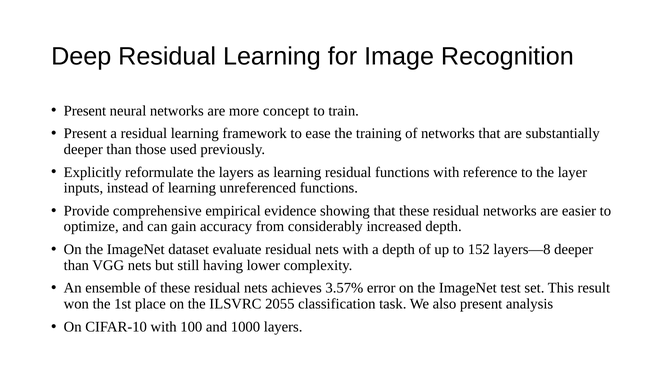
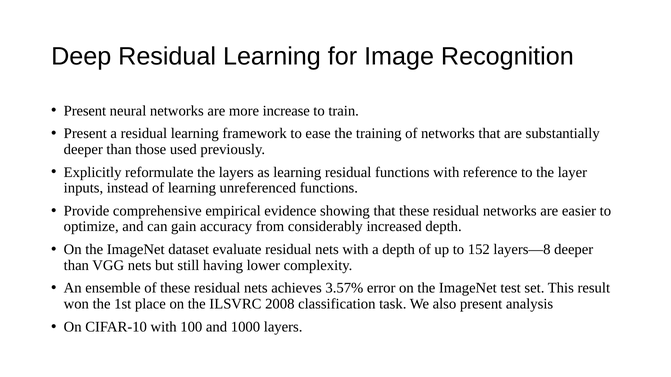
concept: concept -> increase (286, 111)
2055: 2055 -> 2008 (280, 304)
